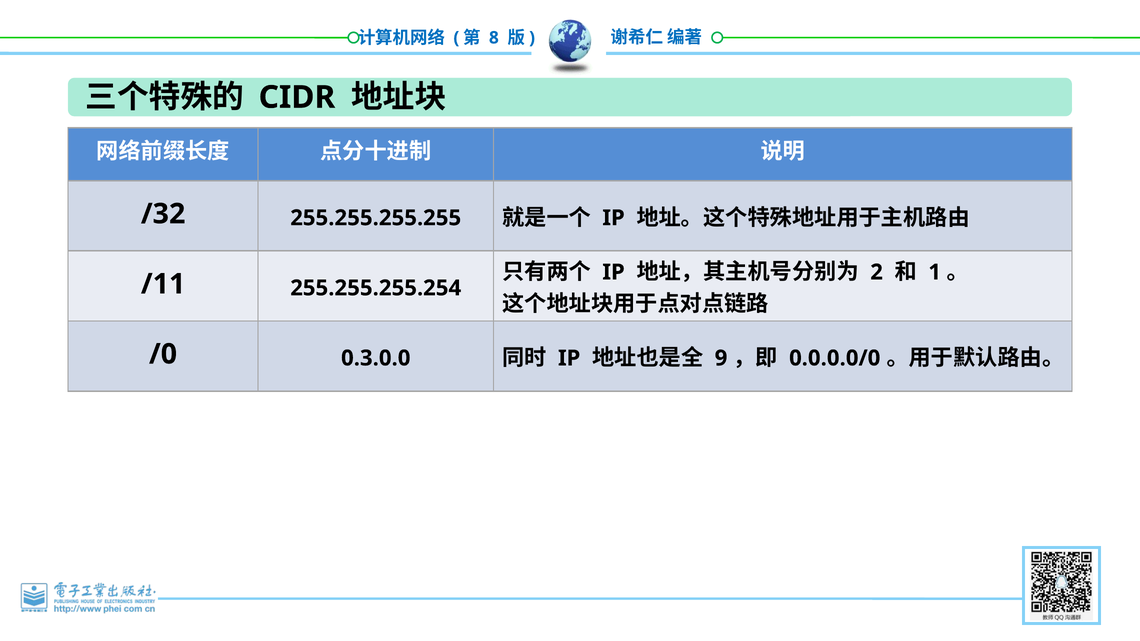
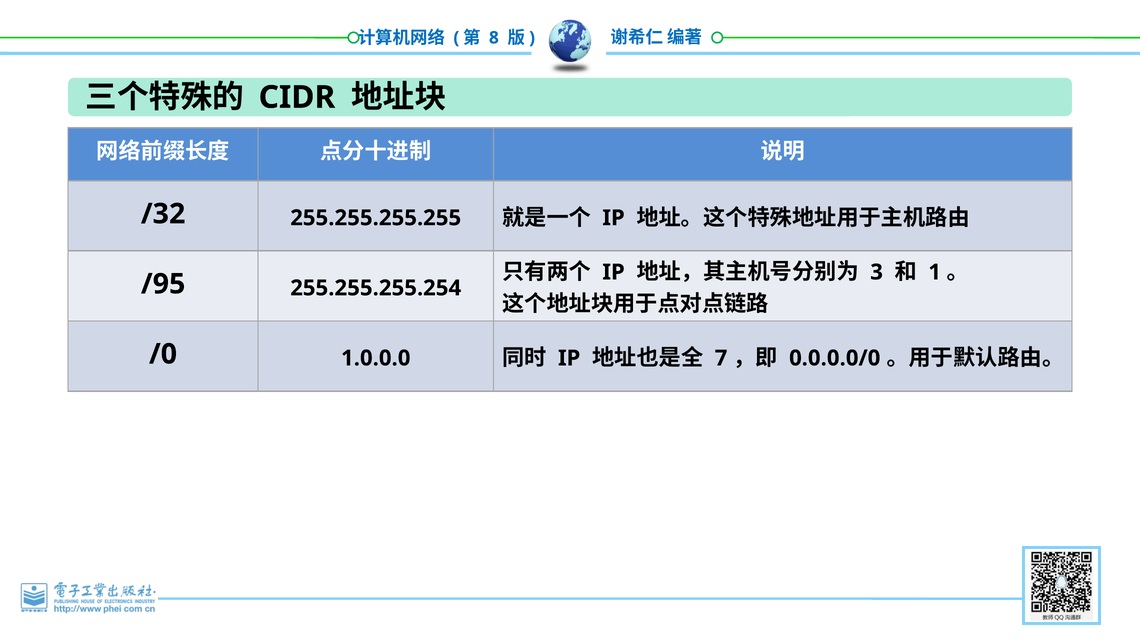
2: 2 -> 3 (877, 272)
/11: /11 -> /95 (163, 284)
0.3.0.0: 0.3.0.0 -> 1.0.0.0 (376, 358)
9: 9 -> 7 (721, 358)
